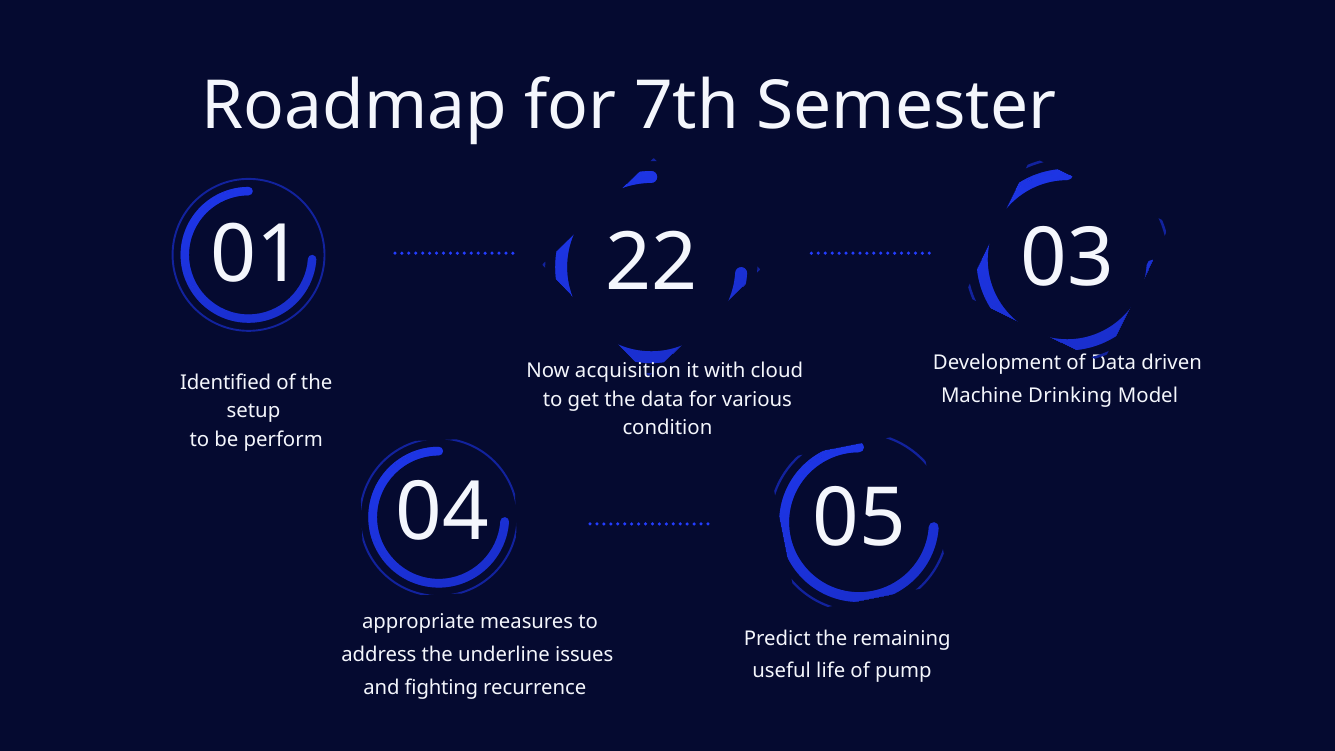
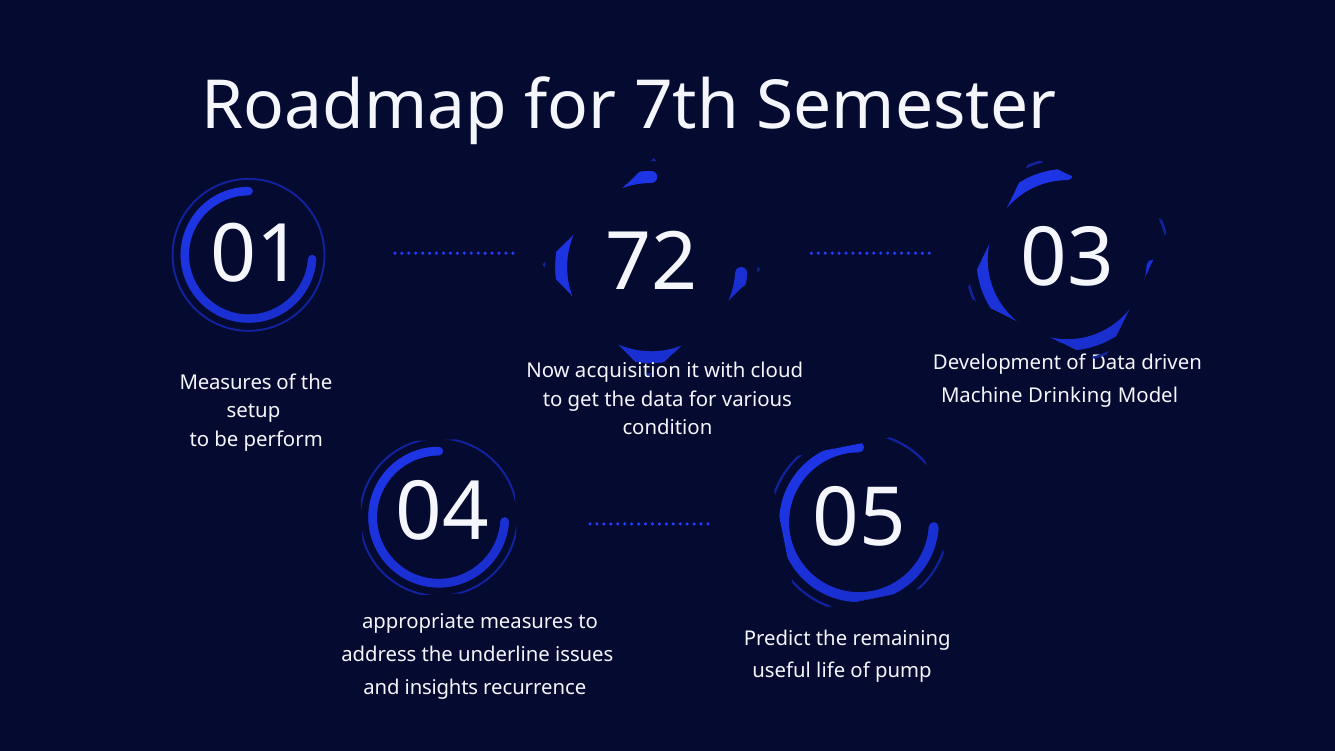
22: 22 -> 72 (652, 263)
Identified: Identified -> Measures (226, 382)
fighting: fighting -> insights (441, 687)
